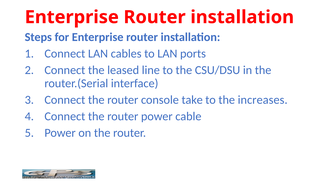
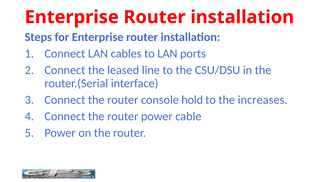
take: take -> hold (192, 100)
